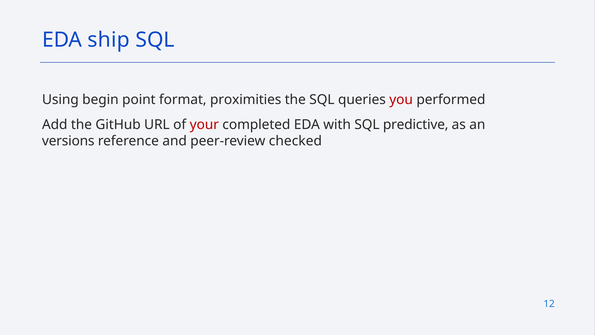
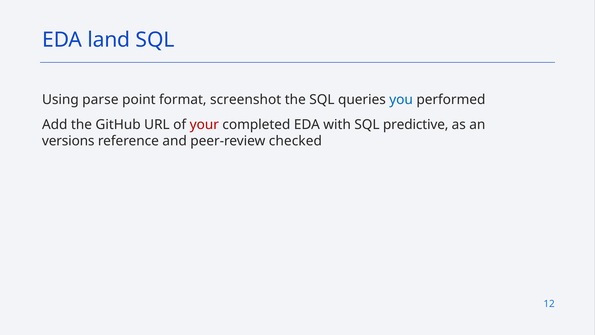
ship: ship -> land (109, 40)
begin: begin -> parse (100, 100)
proximities: proximities -> screenshot (246, 100)
you colour: red -> blue (401, 100)
